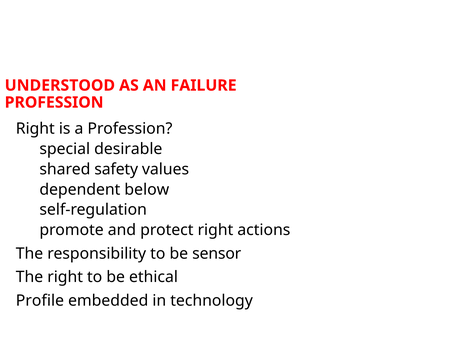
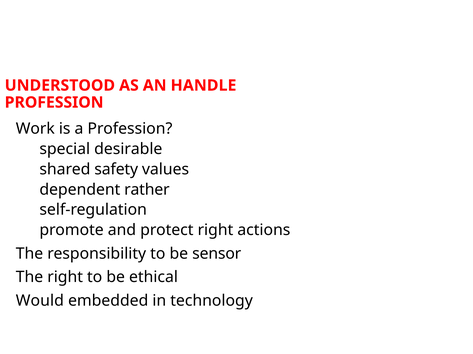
FAILURE: FAILURE -> HANDLE (204, 86)
Right: Right -> Work (35, 129)
below: below -> rather (147, 190)
Profile: Profile -> Would (40, 301)
